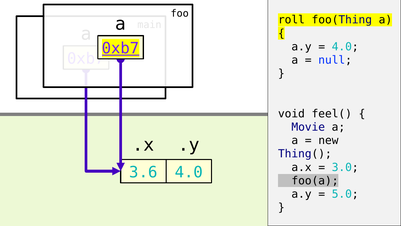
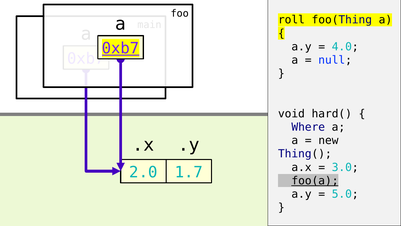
feel(: feel( -> hard( (332, 114)
Movie: Movie -> Where (308, 127)
3.6: 3.6 -> 2.0 (143, 172)
4.0: 4.0 -> 1.7 (189, 172)
foo(a underline: none -> present (315, 180)
